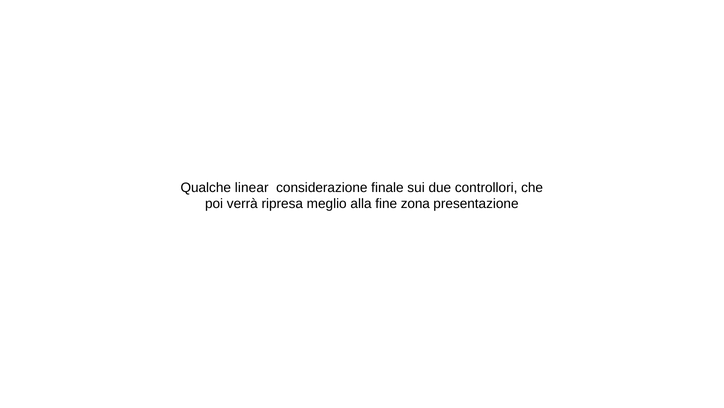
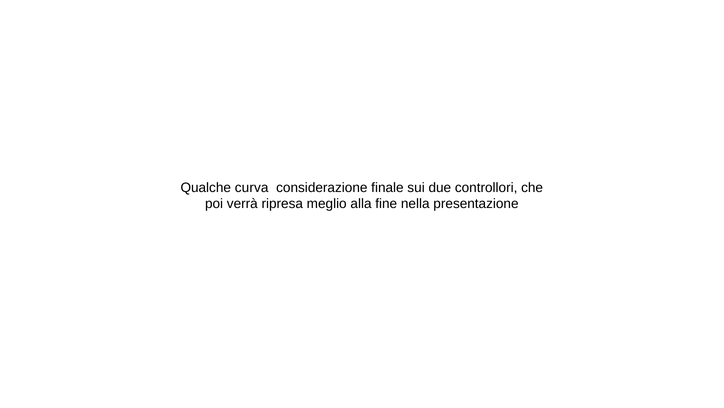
linear: linear -> curva (252, 187)
zona: zona -> nella (415, 203)
